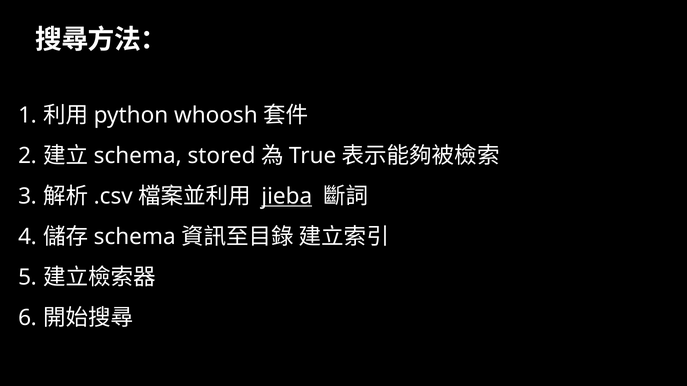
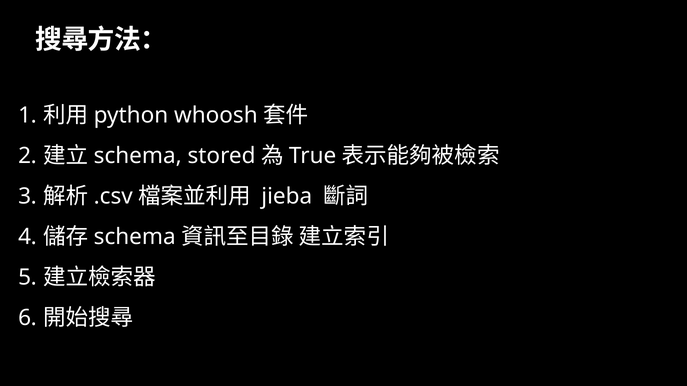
jieba underline: present -> none (287, 197)
